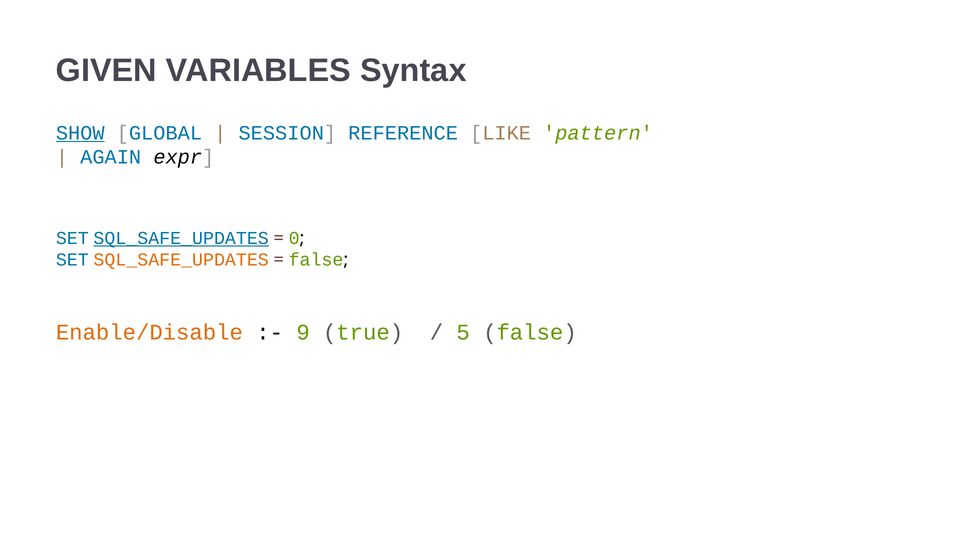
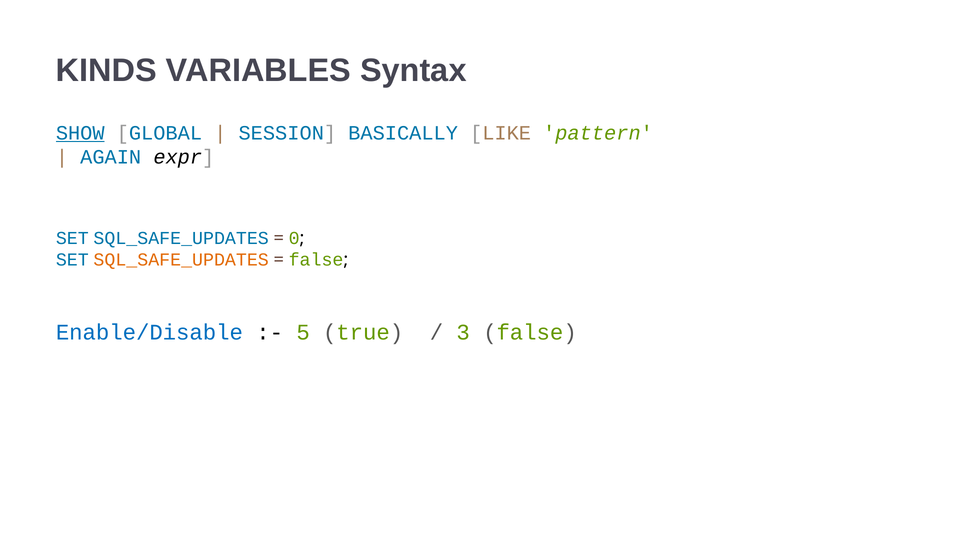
GIVEN: GIVEN -> KINDS (106, 70)
REFERENCE: REFERENCE -> BASICALLY (403, 133)
SQL_SAFE_UPDATES underline: present -> none (181, 238)
Enable/Disable colour: orange -> blue (149, 332)
9: 9 -> 5 (303, 332)
5: 5 -> 3 (463, 332)
